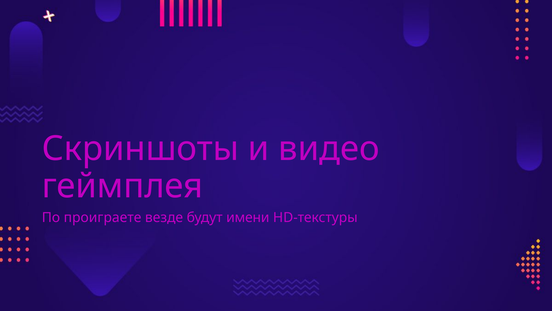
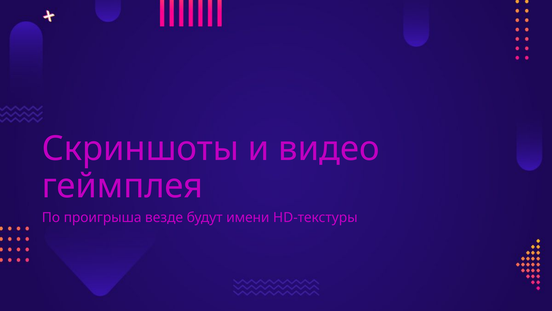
проиграете: проиграете -> проигрыша (103, 217)
